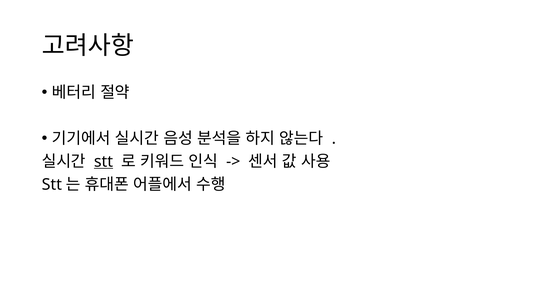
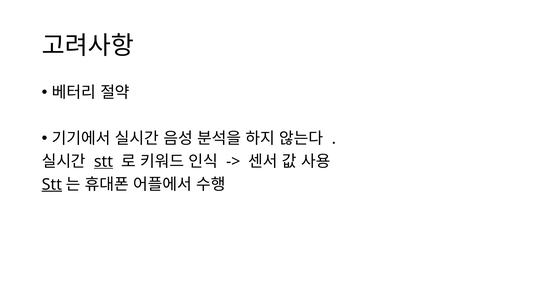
Stt underline: none -> present (52, 184)
